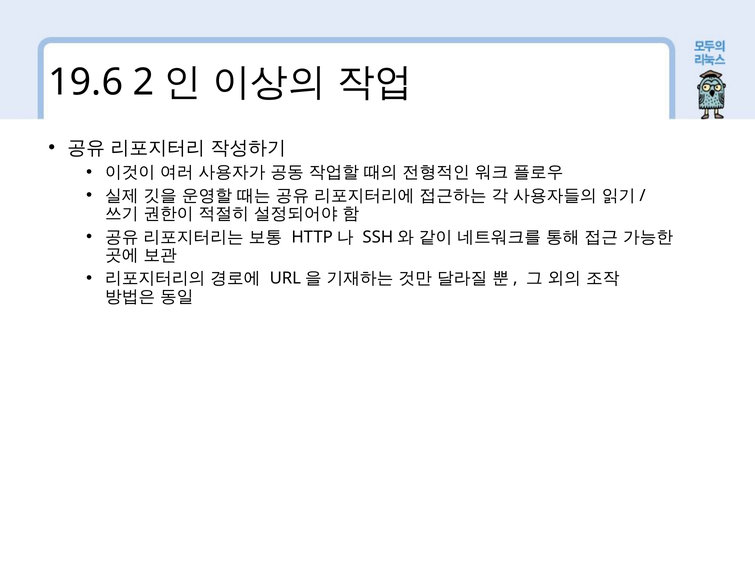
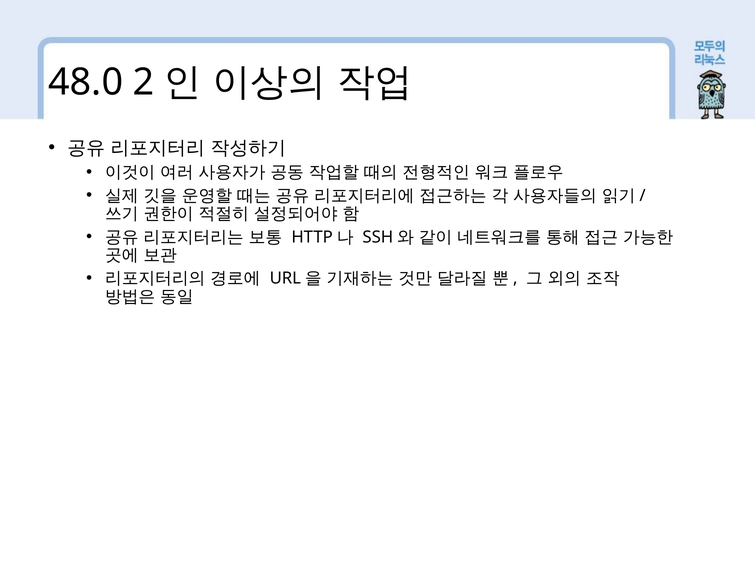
19.6: 19.6 -> 48.0 (86, 82)
